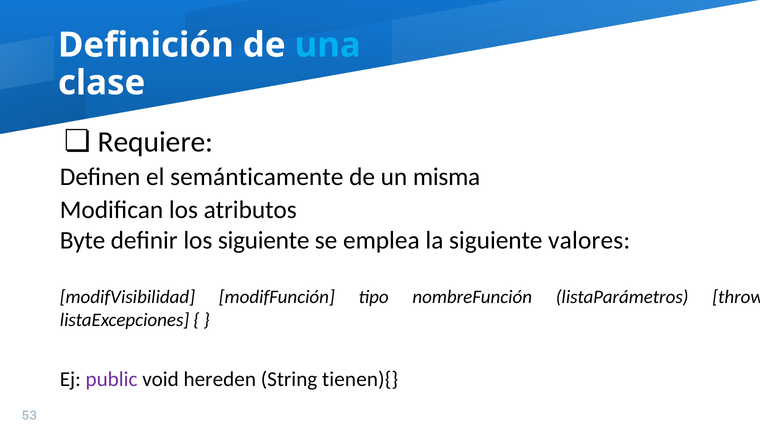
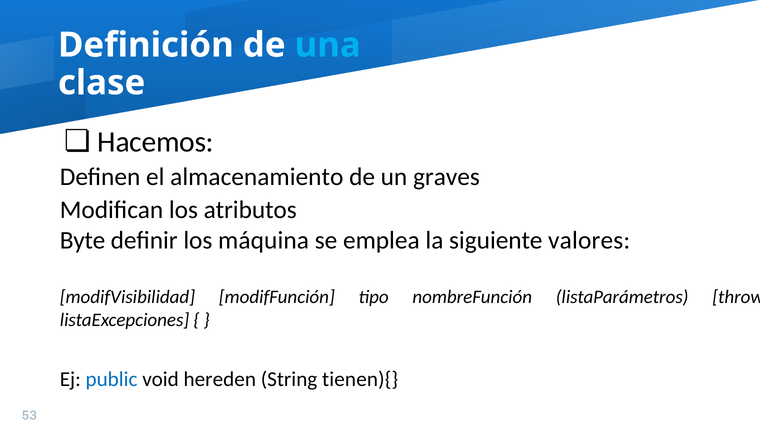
Requiere: Requiere -> Hacemos (156, 142)
semánticamente: semánticamente -> almacenamiento (257, 177)
misma: misma -> graves (446, 177)
los siguiente: siguiente -> máquina (264, 240)
public colour: purple -> blue (112, 379)
